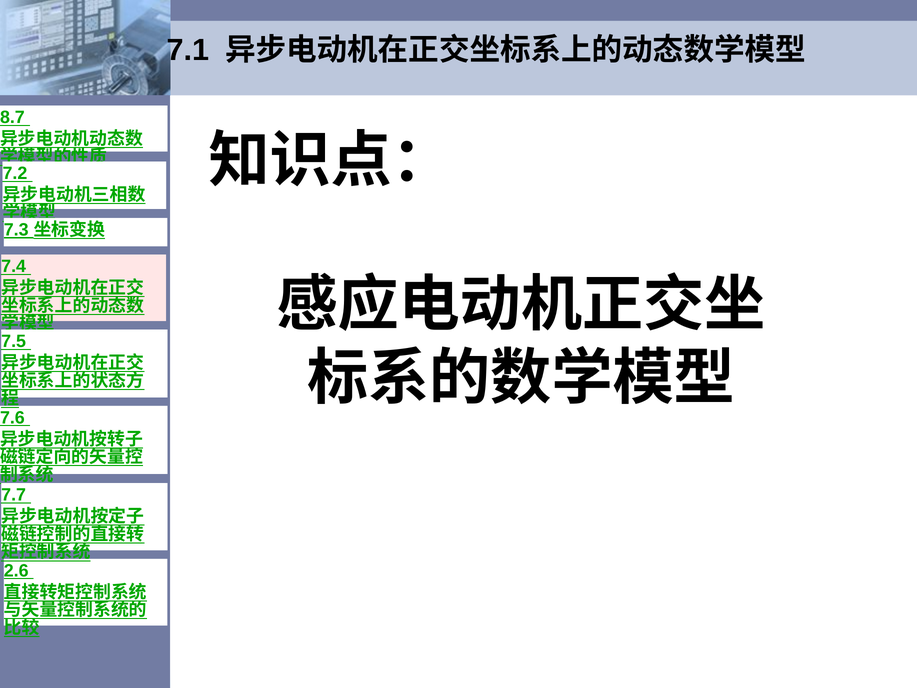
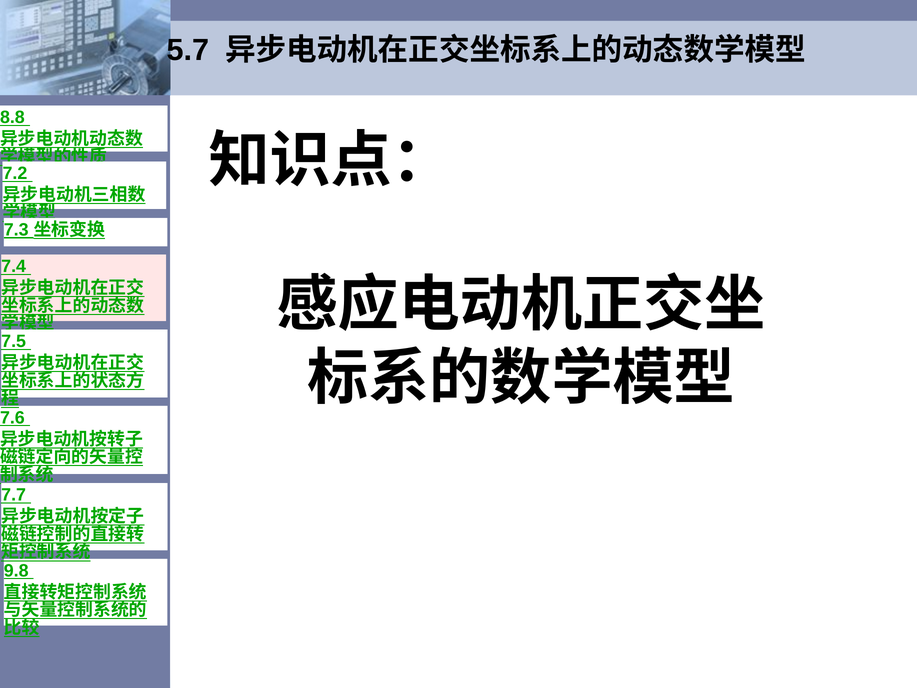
7.1: 7.1 -> 5.7 (188, 50)
8.7: 8.7 -> 8.8 (12, 117)
2.6: 2.6 -> 9.8 (16, 571)
